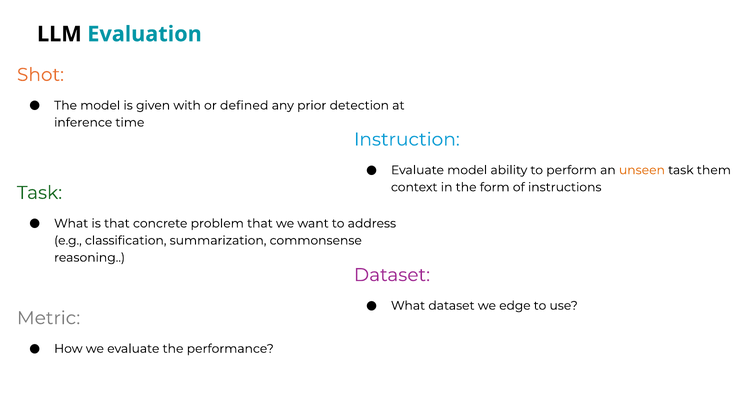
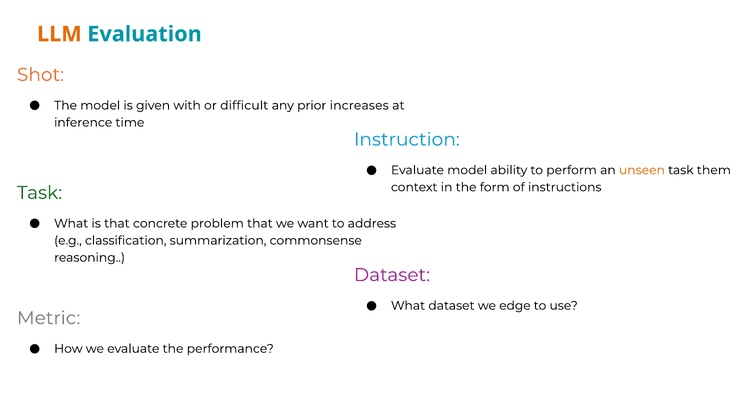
LLM colour: black -> orange (59, 34)
defined: defined -> difficult (244, 106)
detection: detection -> increases (359, 106)
